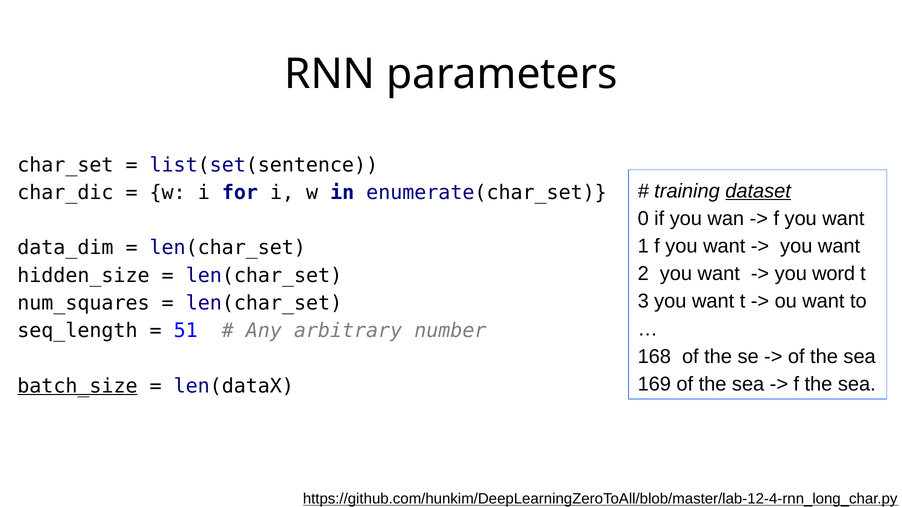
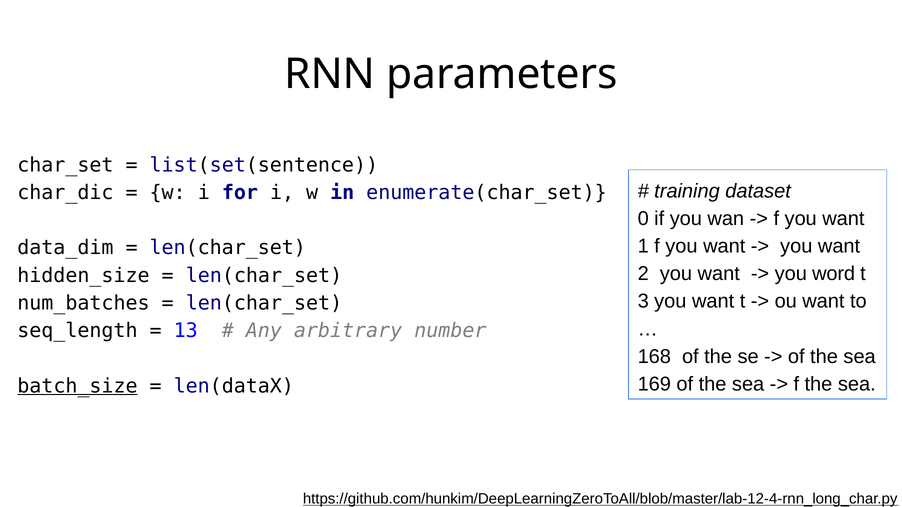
dataset underline: present -> none (758, 191)
num_squares: num_squares -> num_batches (83, 303)
51: 51 -> 13 (186, 331)
